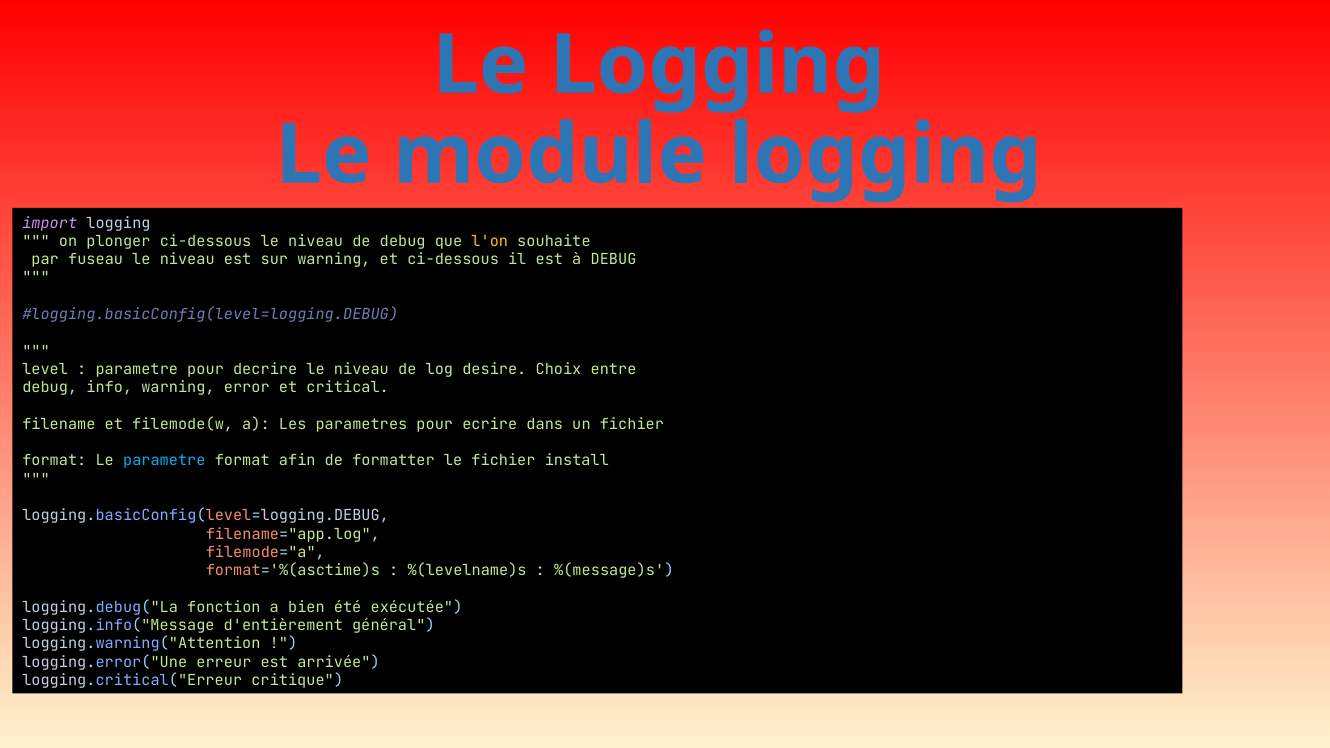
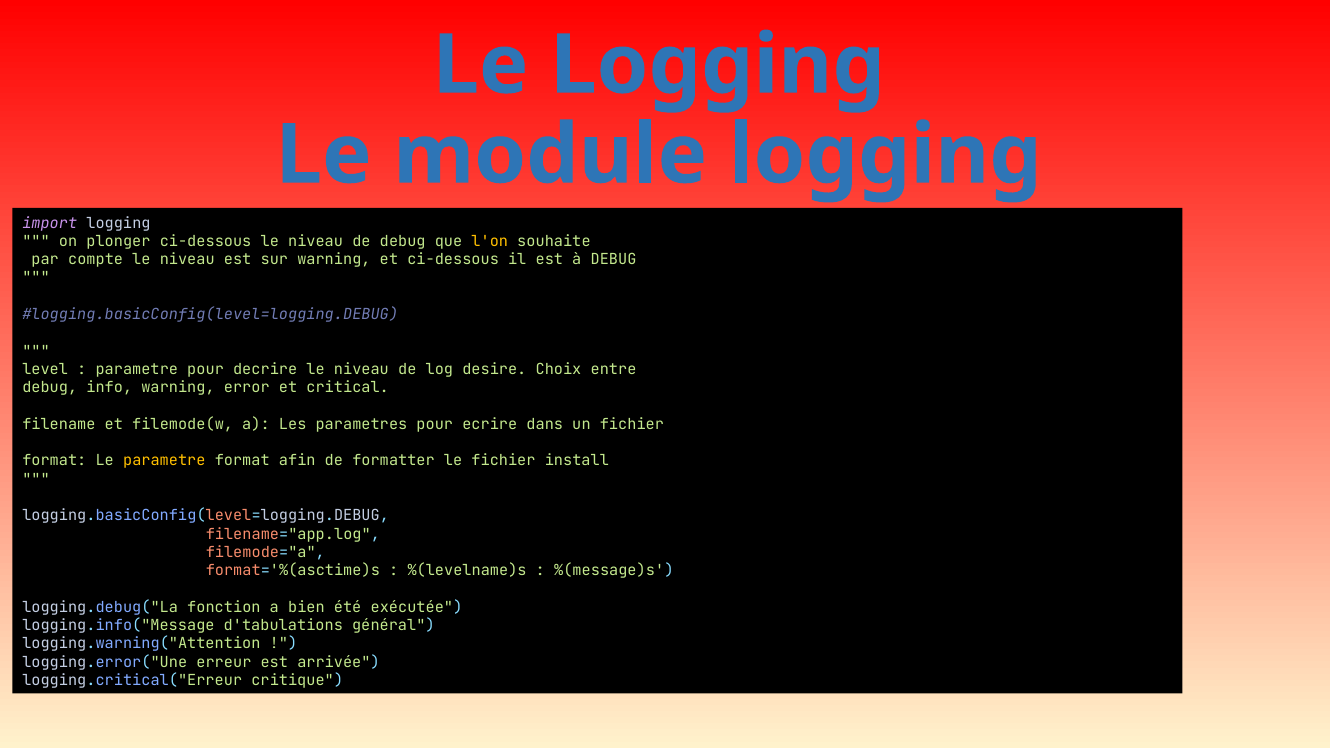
fuseau: fuseau -> compte (96, 260)
parametre colour: light blue -> yellow (164, 461)
d'entièrement: d'entièrement -> d'tabulations (283, 626)
